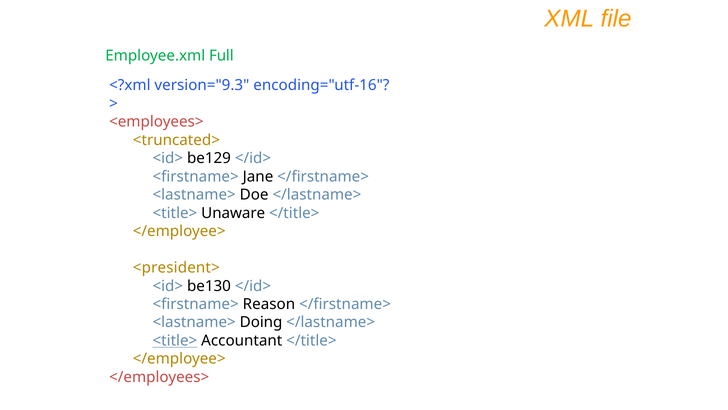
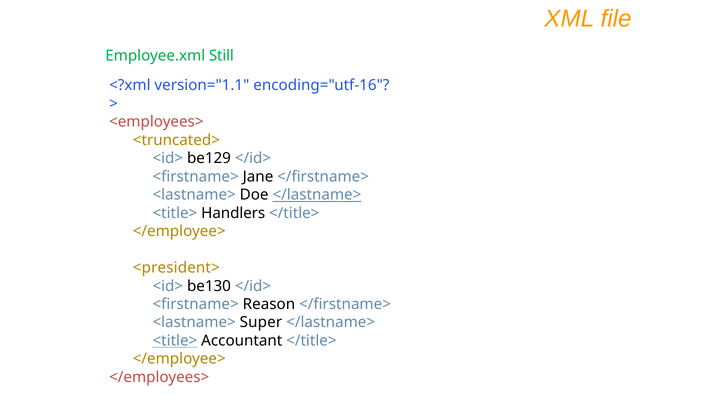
Full: Full -> Still (221, 56)
version="9.3: version="9.3 -> version="1.1 (202, 85)
</lastname> underline: none -> present (317, 195)
Unaware: Unaware -> Handlers (233, 213)
Doing: Doing -> Super (261, 322)
